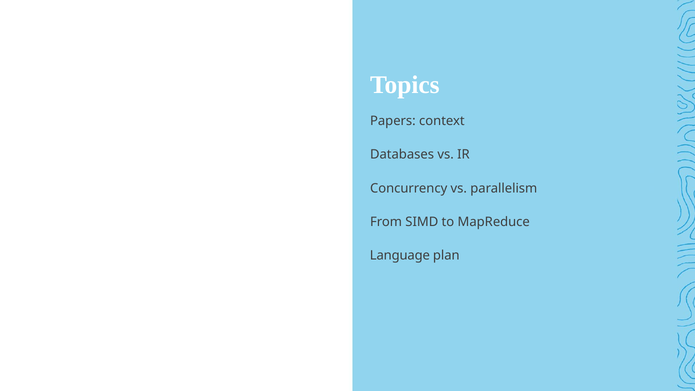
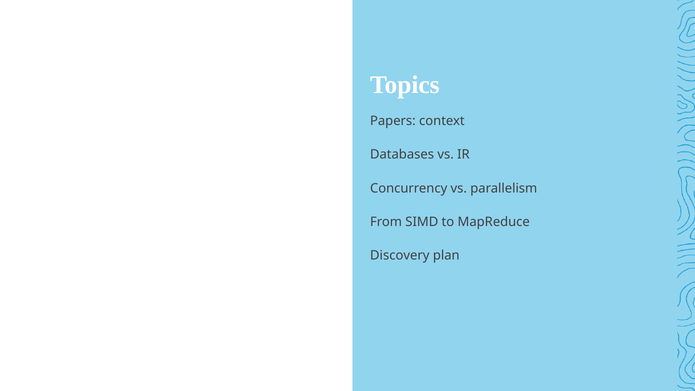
Language: Language -> Discovery (400, 255)
